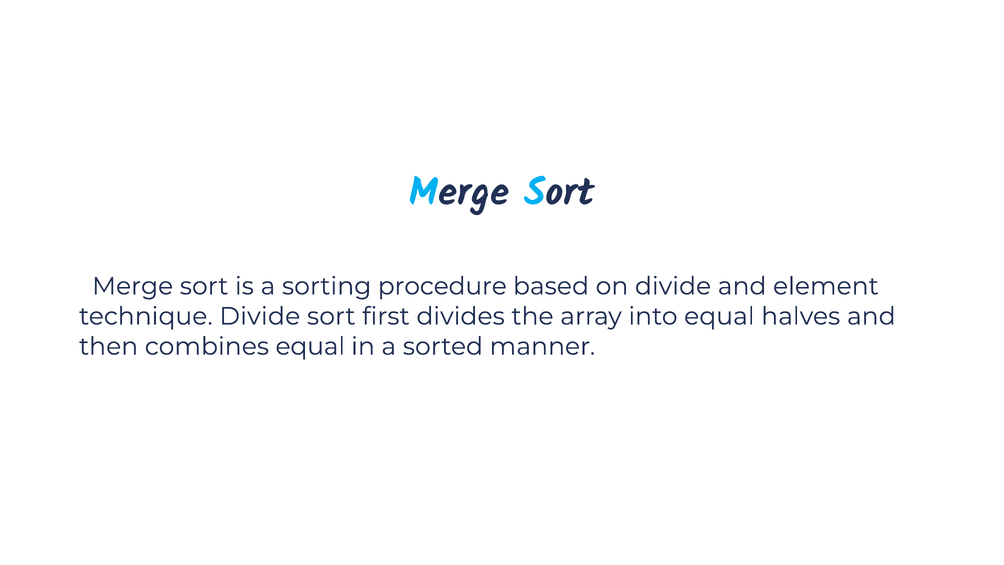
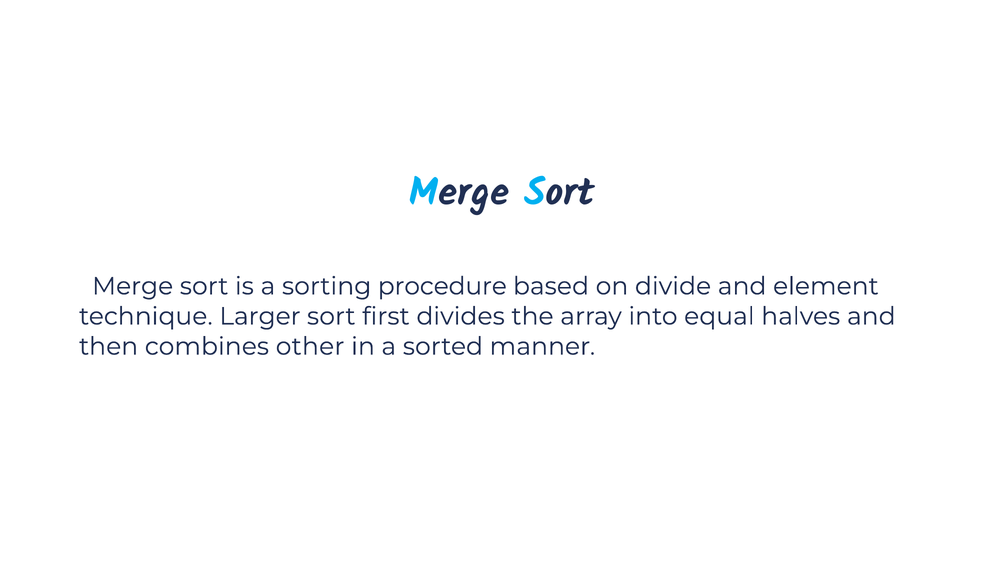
technique Divide: Divide -> Larger (260, 316)
combines equal: equal -> other (310, 346)
